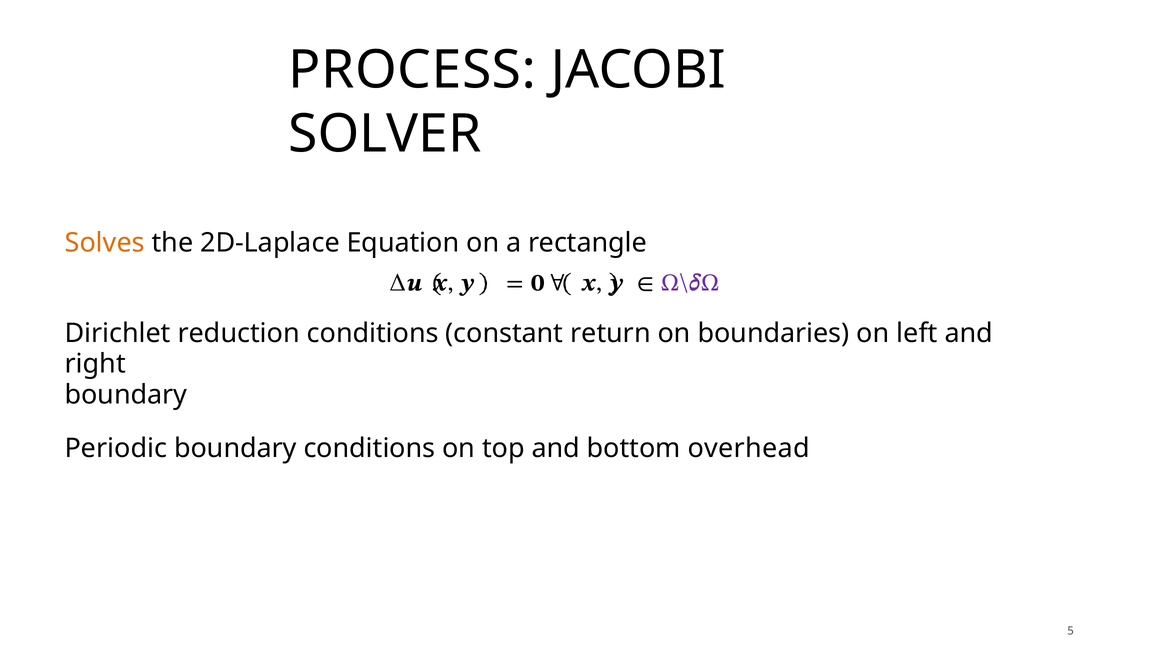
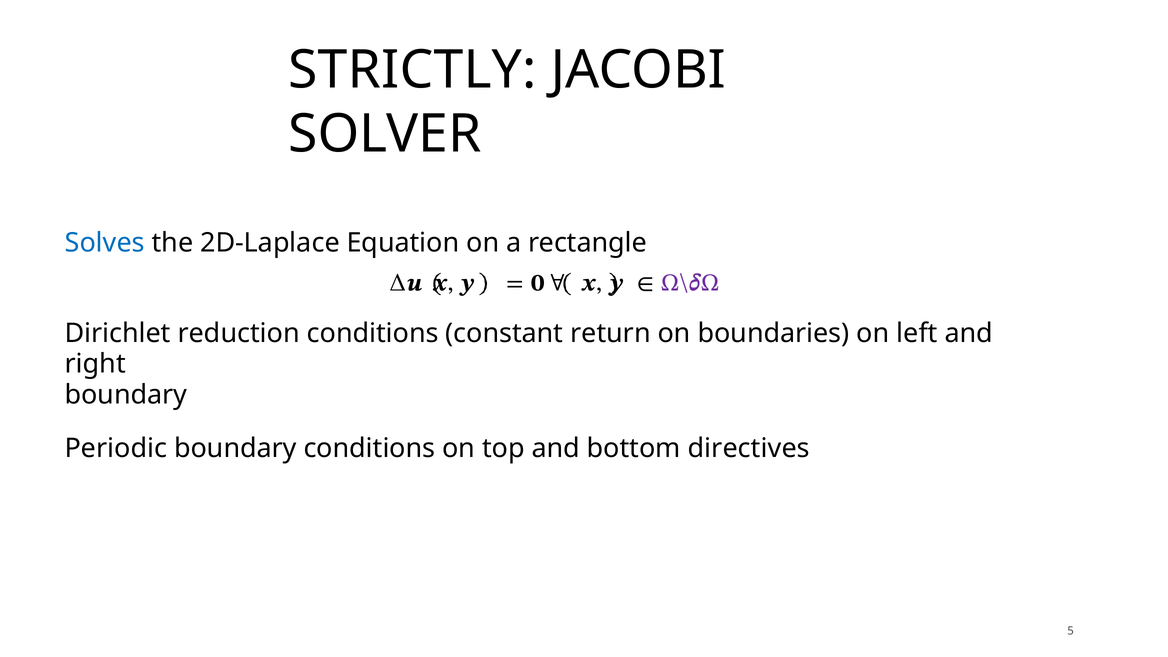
PROCESS: PROCESS -> STRICTLY (412, 70)
Solves colour: orange -> blue (105, 243)
overhead: overhead -> directives (749, 448)
